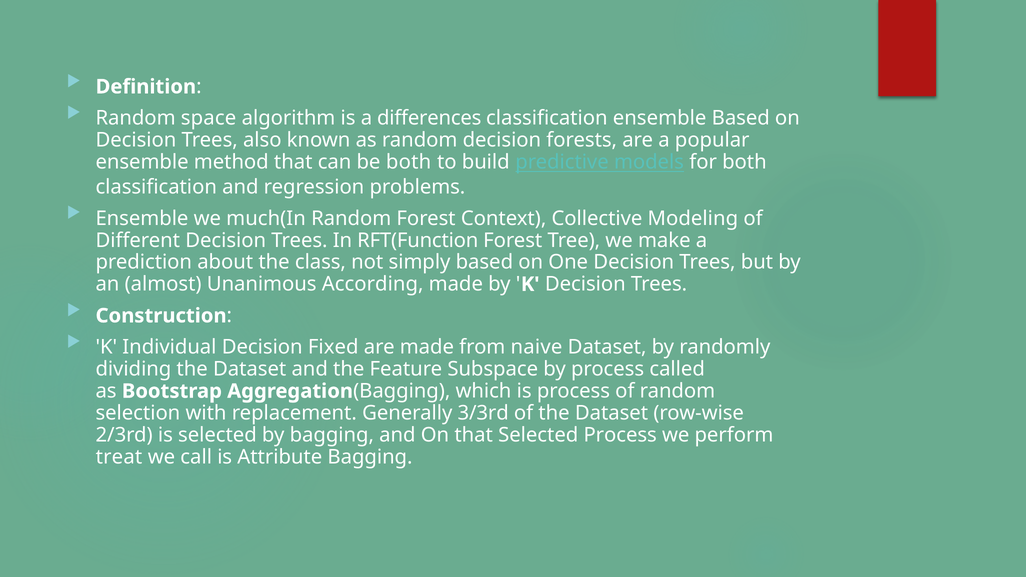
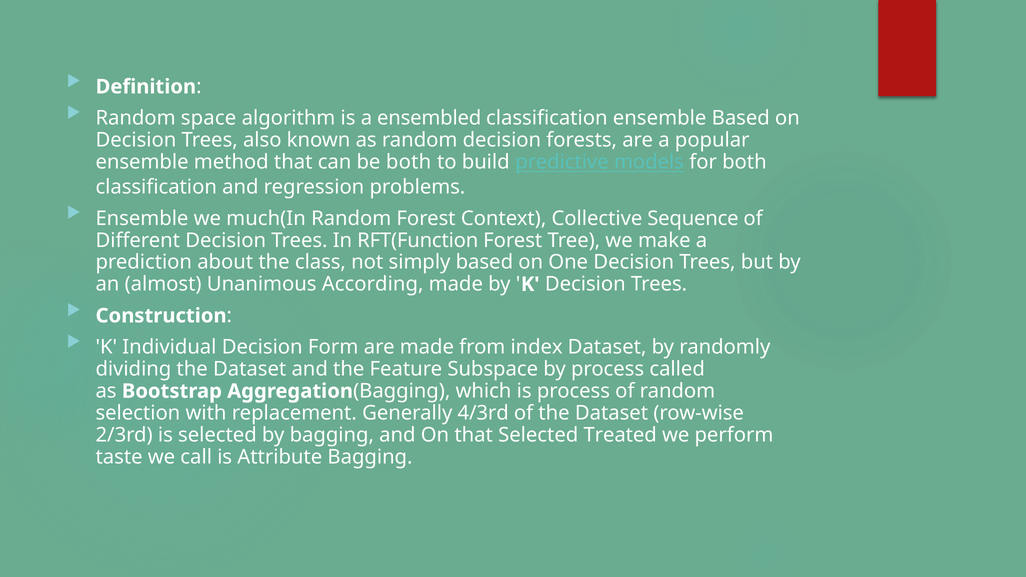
differences: differences -> ensembled (429, 118)
Modeling: Modeling -> Sequence (693, 218)
Fixed: Fixed -> Form (333, 347)
naive: naive -> index (537, 347)
3/3rd: 3/3rd -> 4/3rd (483, 413)
Selected Process: Process -> Treated (620, 435)
treat: treat -> taste (119, 457)
